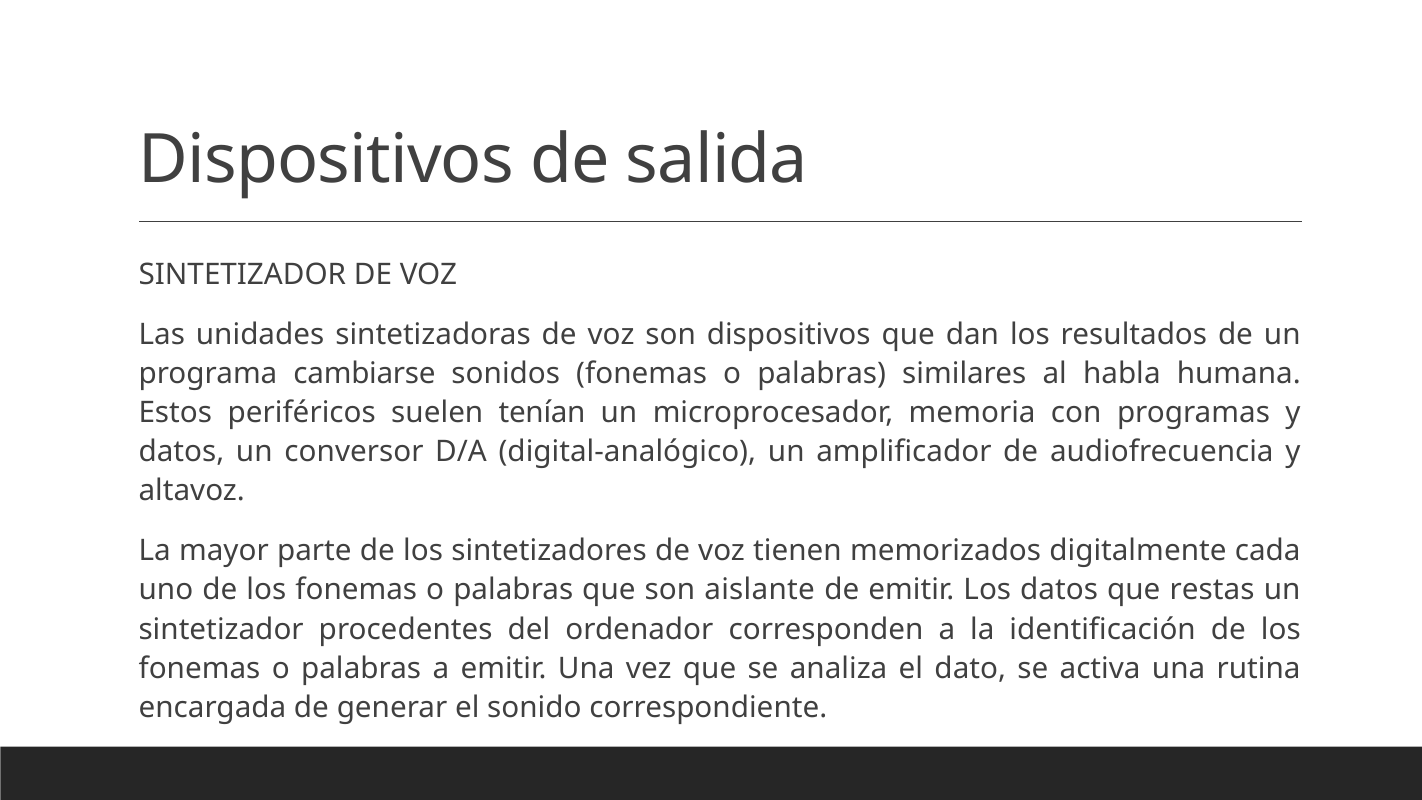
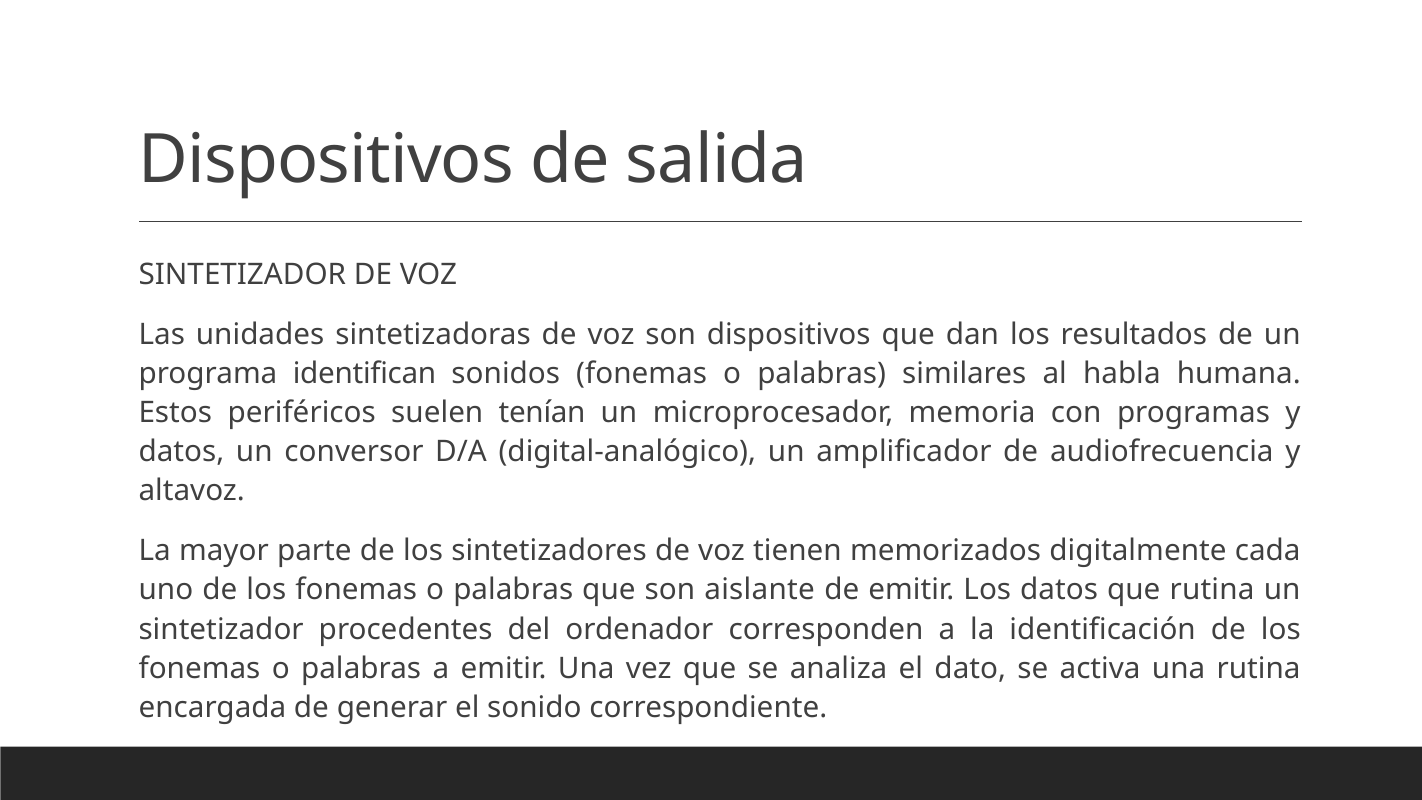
cambiarse: cambiarse -> identifican (365, 374)
que restas: restas -> rutina (1212, 590)
